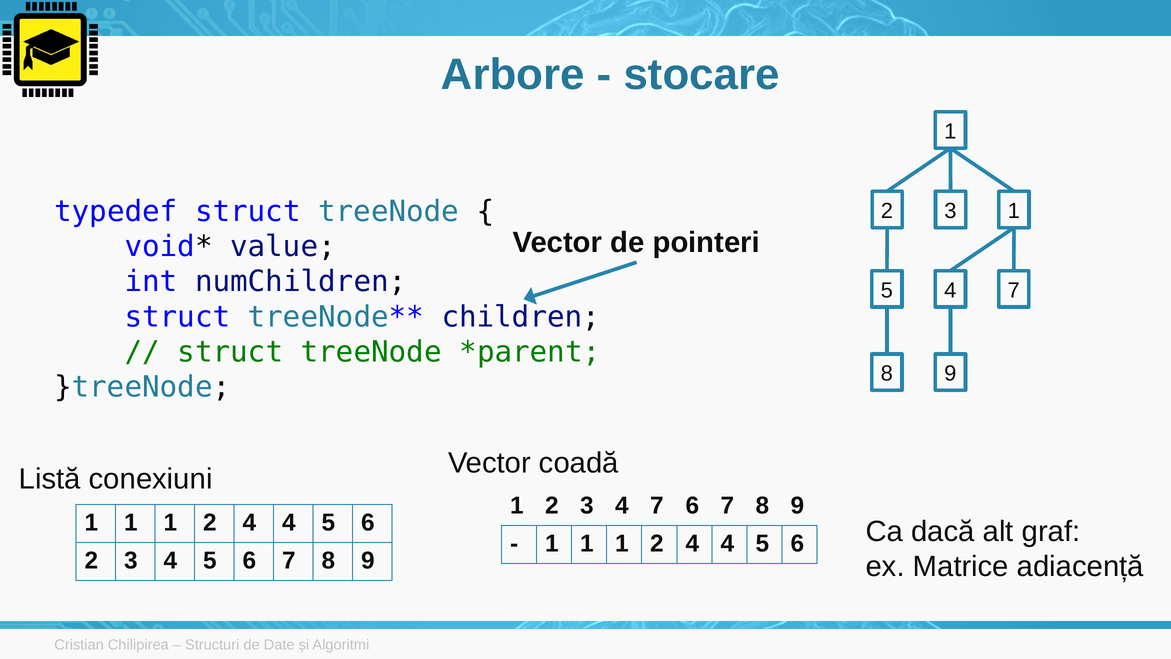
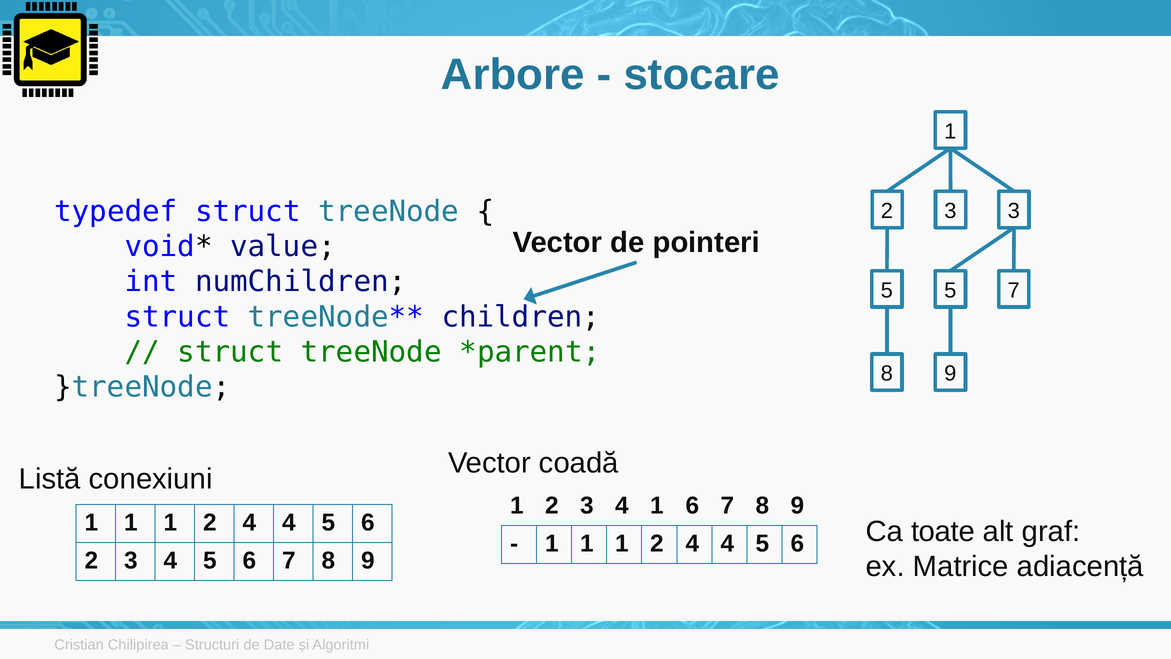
3 1: 1 -> 3 (1014, 211)
5 4: 4 -> 5 (950, 290)
3 4 7: 7 -> 1 (657, 505)
dacă: dacă -> toate (943, 531)
